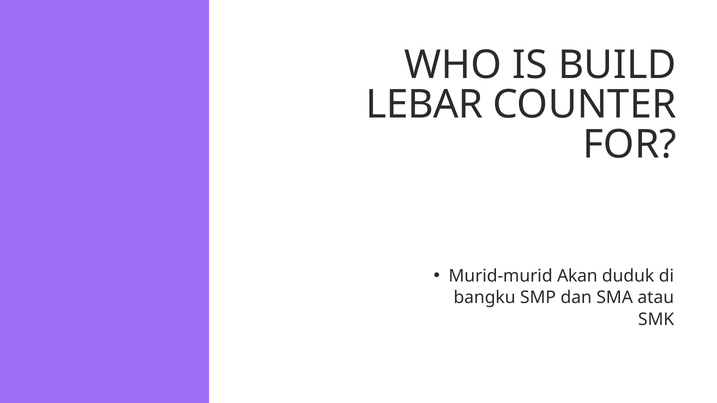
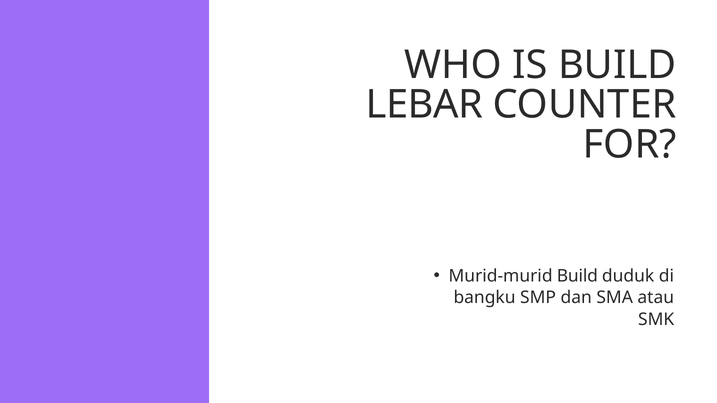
Murid-murid Akan: Akan -> Build (577, 276)
